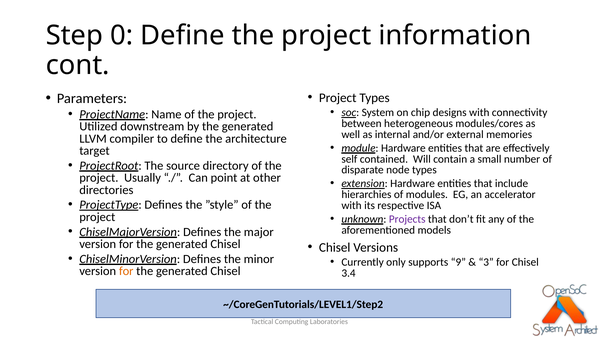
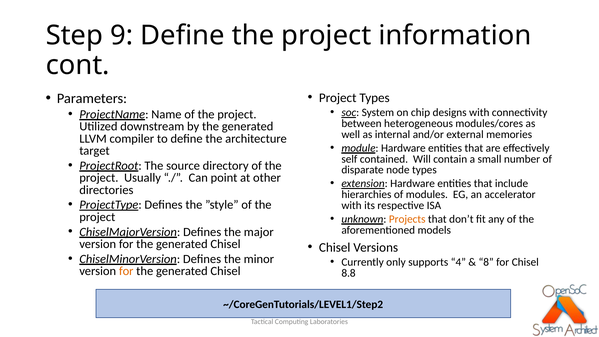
0: 0 -> 9 (122, 35)
Projects colour: purple -> orange (407, 219)
9: 9 -> 4 (458, 262)
3: 3 -> 8 (486, 262)
3.4: 3.4 -> 8.8 (349, 273)
